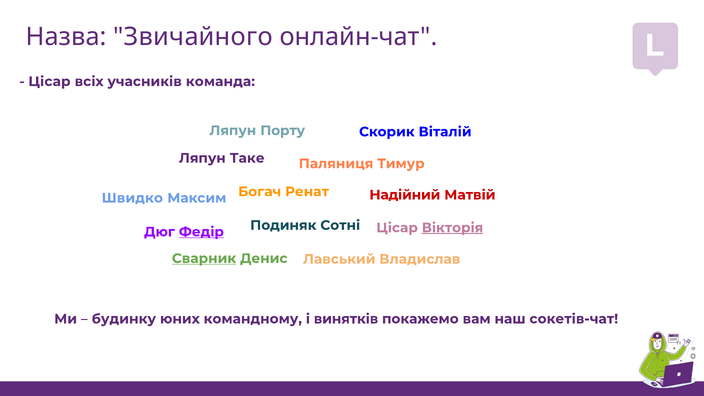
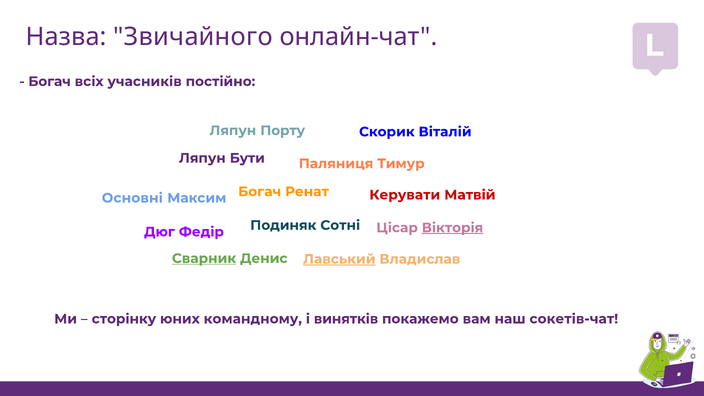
Цісар: Цісар -> Богач (50, 81)
команда: команда -> постійно (220, 81)
Таке: Таке -> Бути (247, 158)
Надійний: Надійний -> Керувати (405, 195)
Швидко: Швидко -> Основні (132, 198)
Федір underline: present -> none (201, 232)
Лавський underline: none -> present (339, 259)
будинку: будинку -> сторінку (124, 319)
